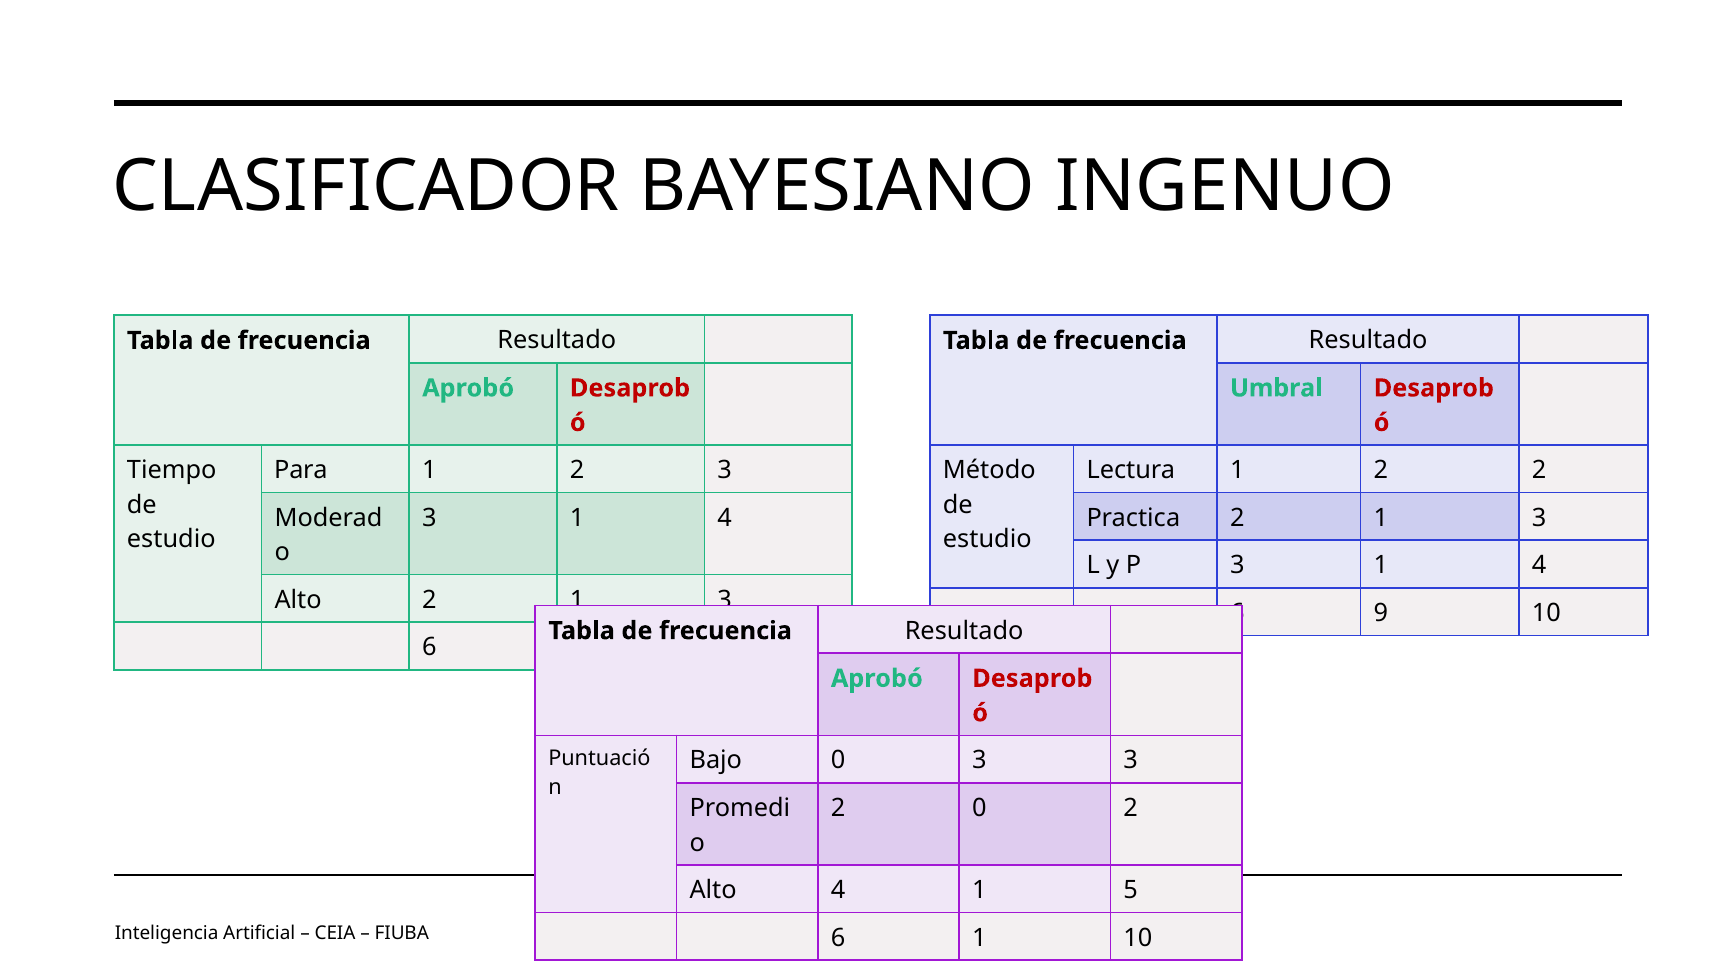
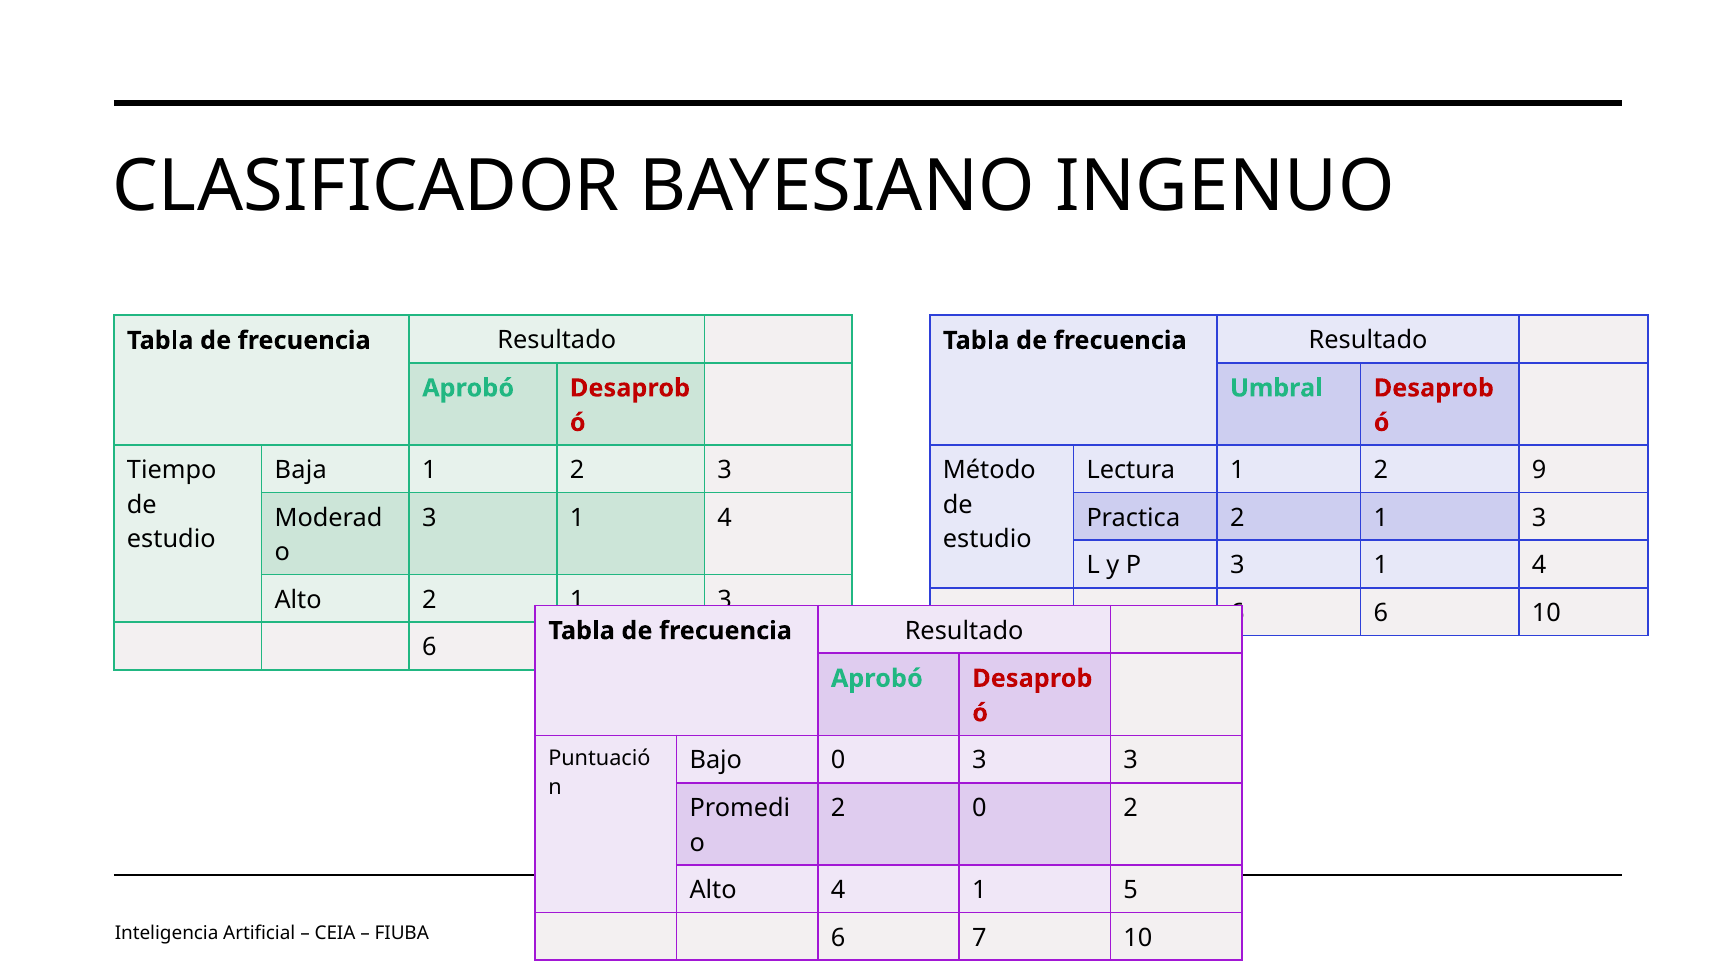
Para: Para -> Baja (301, 470)
2 2: 2 -> 9 (1539, 470)
9: 9 -> 6 (1381, 613)
6 1: 1 -> 7 (979, 937)
